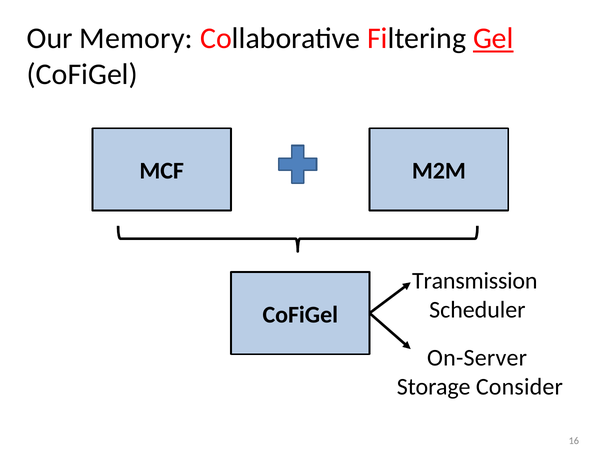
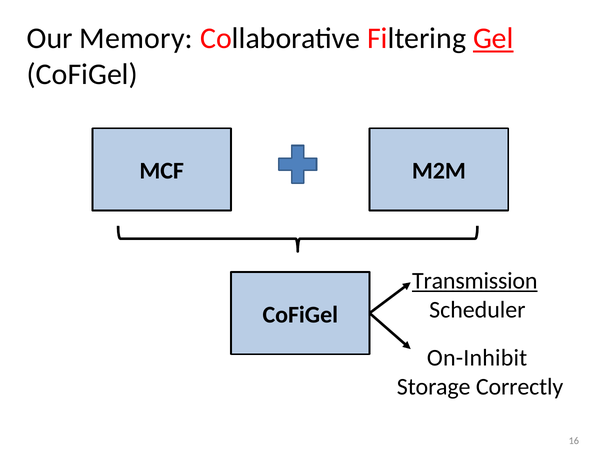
Transmission underline: none -> present (475, 281)
On-Server: On-Server -> On-Inhibit (477, 358)
Consider: Consider -> Correctly (520, 387)
